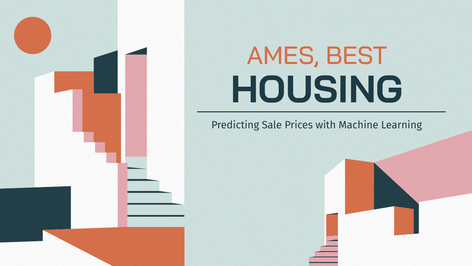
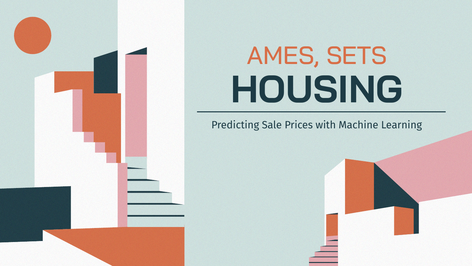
BEST: BEST -> SETS (357, 56)
